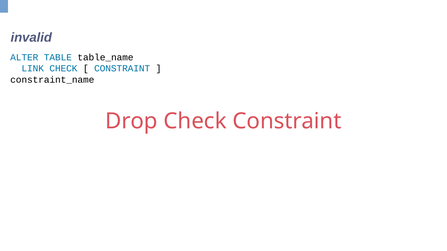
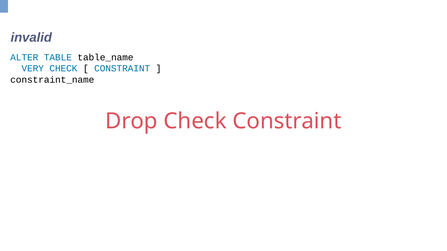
LINK: LINK -> VERY (33, 69)
